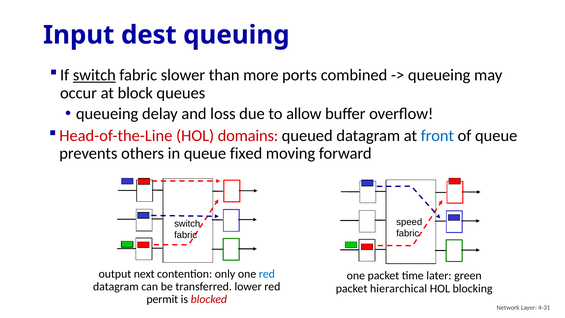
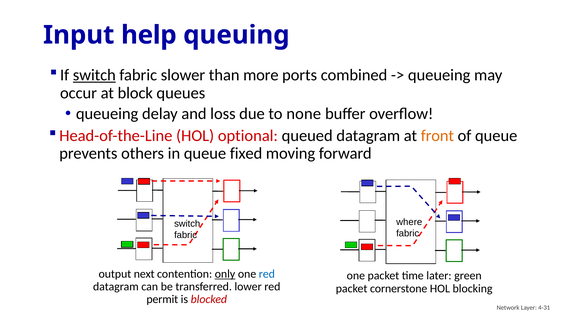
dest: dest -> help (149, 35)
allow: allow -> none (304, 114)
domains: domains -> optional (248, 136)
front colour: blue -> orange (437, 136)
speed: speed -> where (409, 222)
only underline: none -> present (225, 274)
hierarchical: hierarchical -> cornerstone (399, 288)
